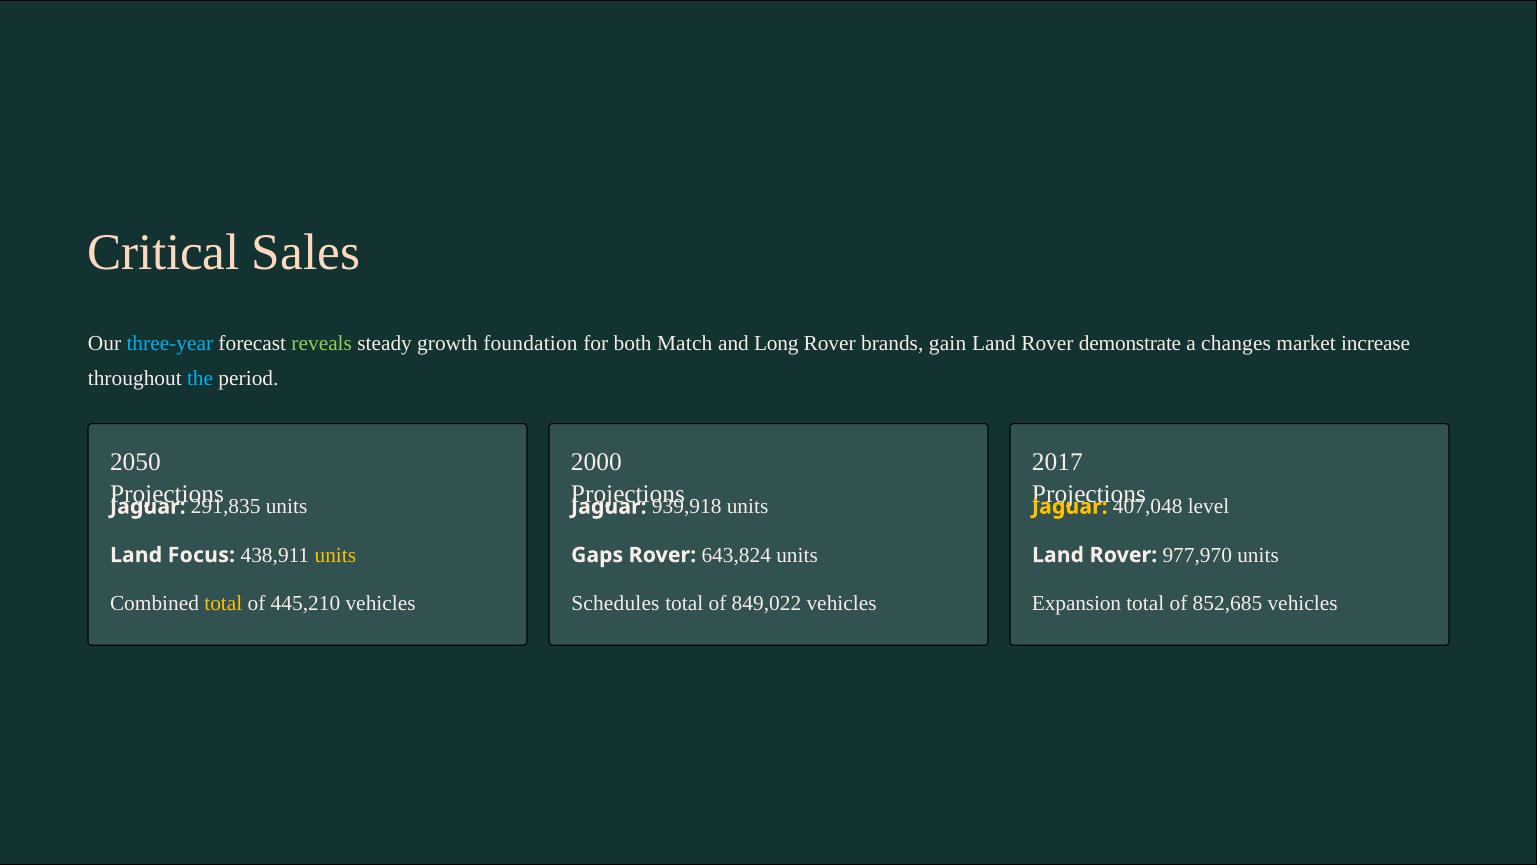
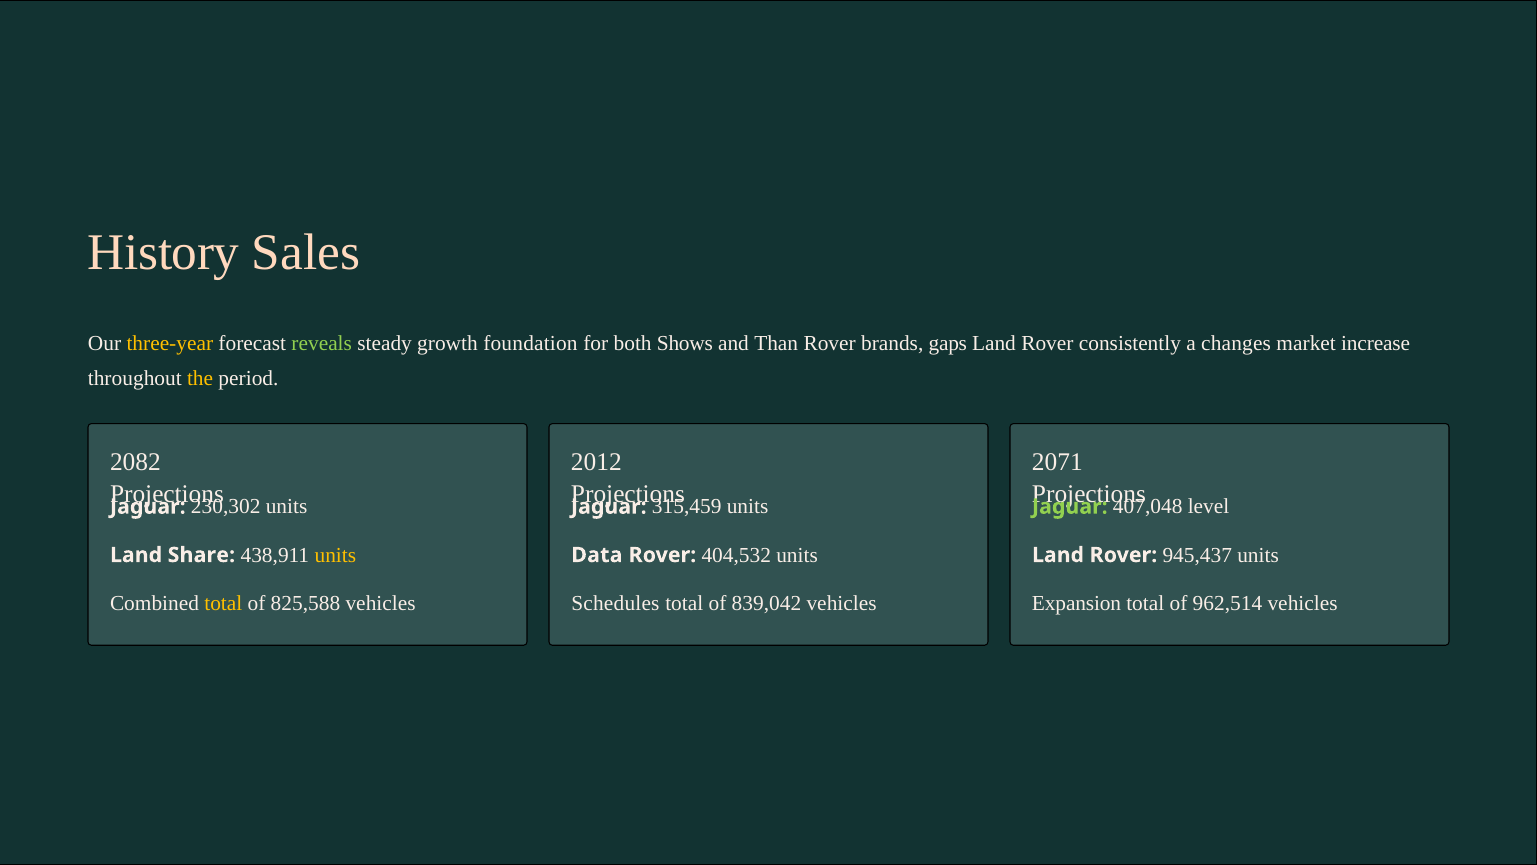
Critical: Critical -> History (164, 252)
three-year colour: light blue -> yellow (170, 344)
Match: Match -> Shows (685, 344)
Long: Long -> Than (776, 344)
gain: gain -> gaps (948, 344)
demonstrate: demonstrate -> consistently (1130, 344)
the colour: light blue -> yellow (200, 378)
2050: 2050 -> 2082 (135, 462)
2000: 2000 -> 2012 (596, 462)
2017: 2017 -> 2071 (1057, 462)
291,835: 291,835 -> 230,302 (226, 506)
939,918: 939,918 -> 315,459 (687, 506)
Jaguar colour: yellow -> light green (1070, 506)
Focus: Focus -> Share (201, 555)
Gaps: Gaps -> Data (597, 555)
643,824: 643,824 -> 404,532 (736, 555)
977,970: 977,970 -> 945,437 (1197, 555)
445,210: 445,210 -> 825,588 (305, 603)
849,022: 849,022 -> 839,042 (766, 603)
852,685: 852,685 -> 962,514 (1227, 603)
